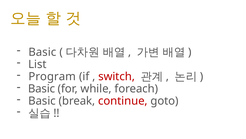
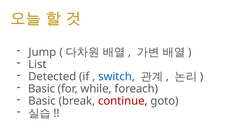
Basic: Basic -> Jump (42, 52)
Program: Program -> Detected (52, 76)
switch colour: red -> blue (117, 76)
